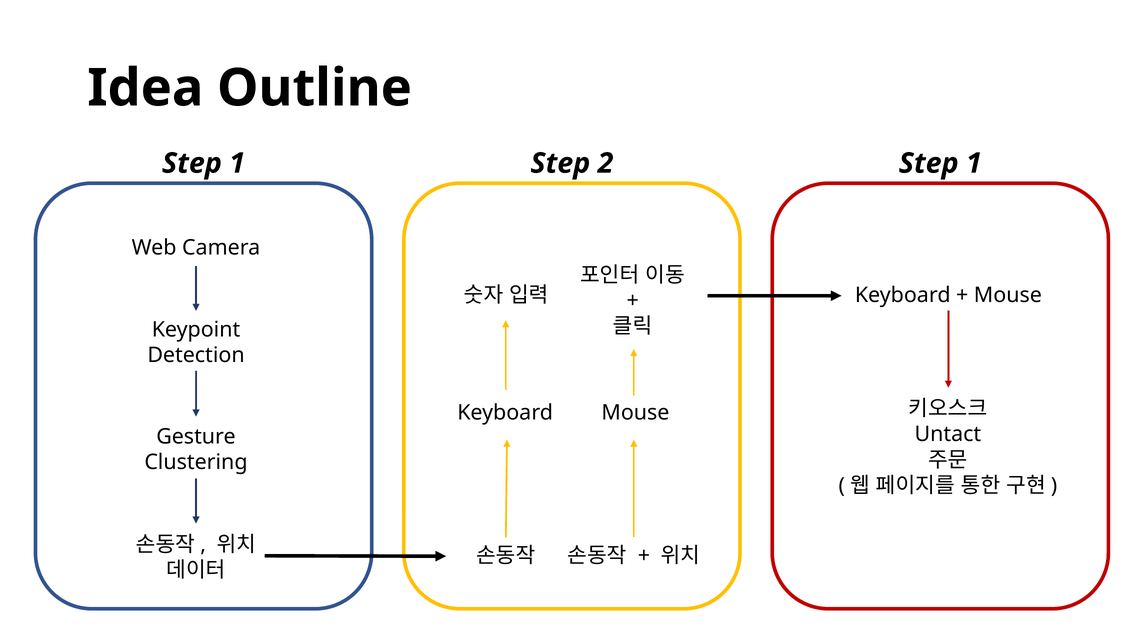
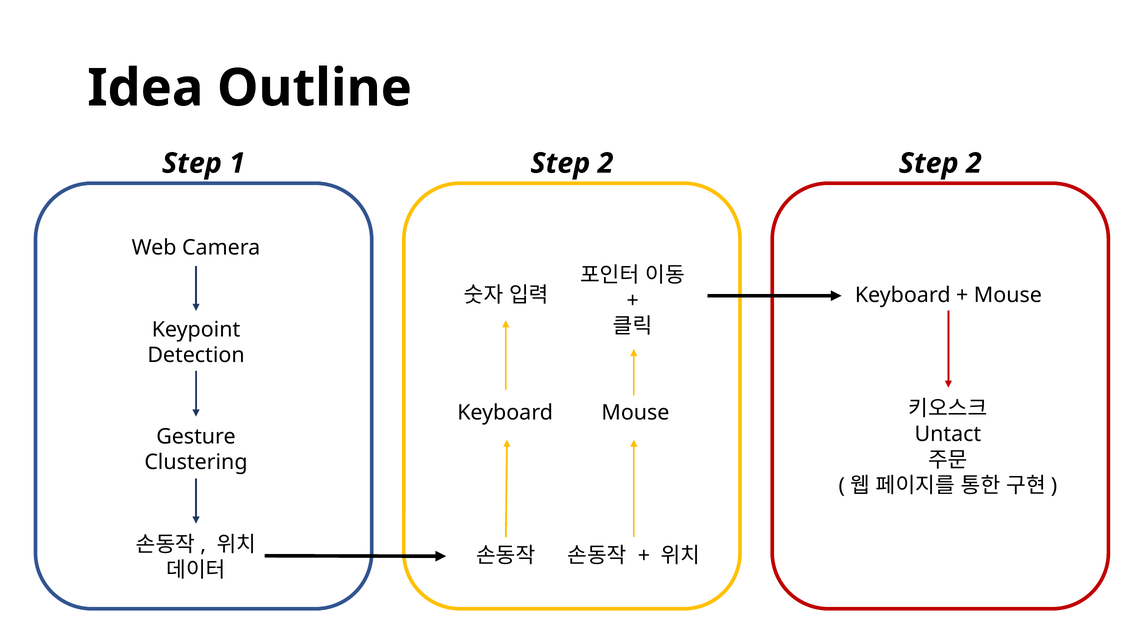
2 Step 1: 1 -> 2 (974, 163)
